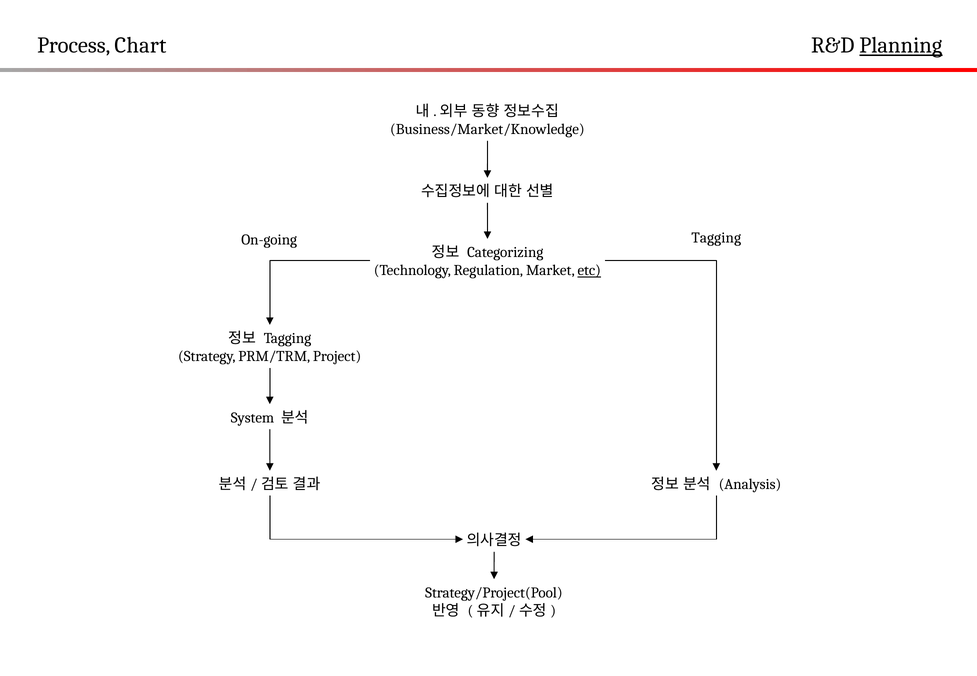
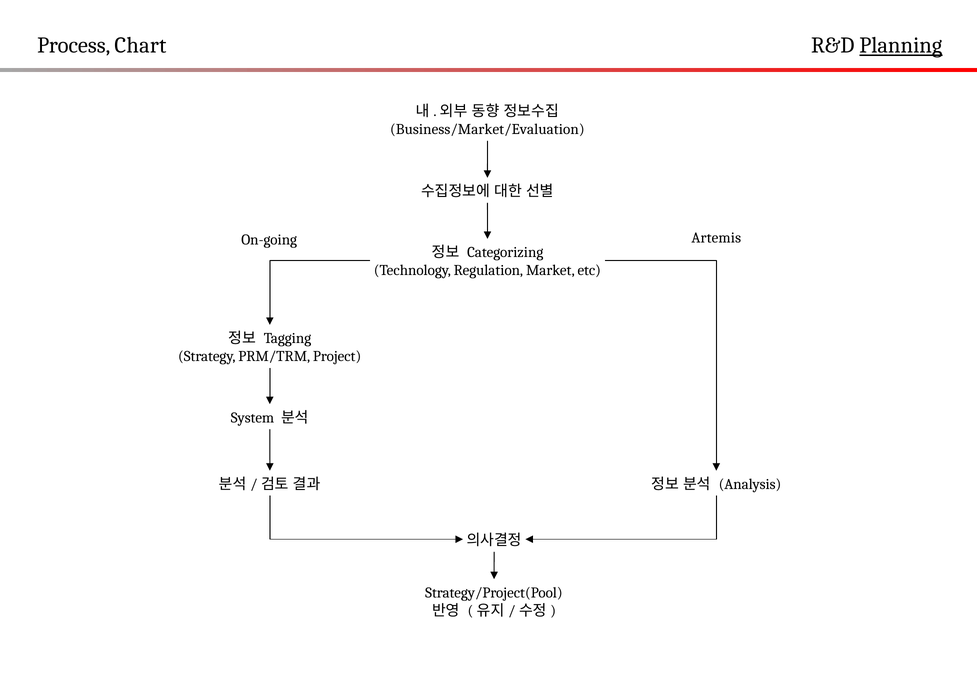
Business/Market/Knowledge: Business/Market/Knowledge -> Business/Market/Evaluation (487, 129)
On-going Tagging: Tagging -> Artemis (716, 238)
etc underline: present -> none (589, 271)
